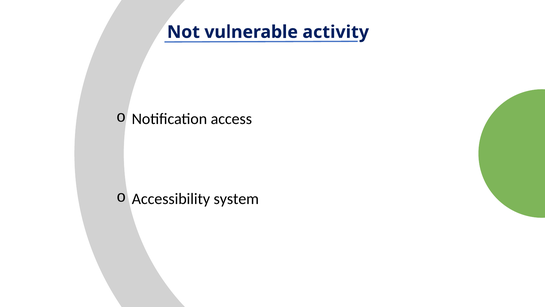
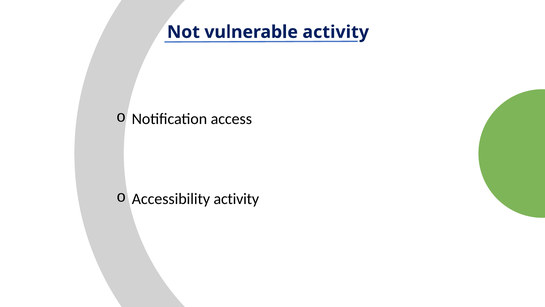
Accessibility system: system -> activity (236, 199)
